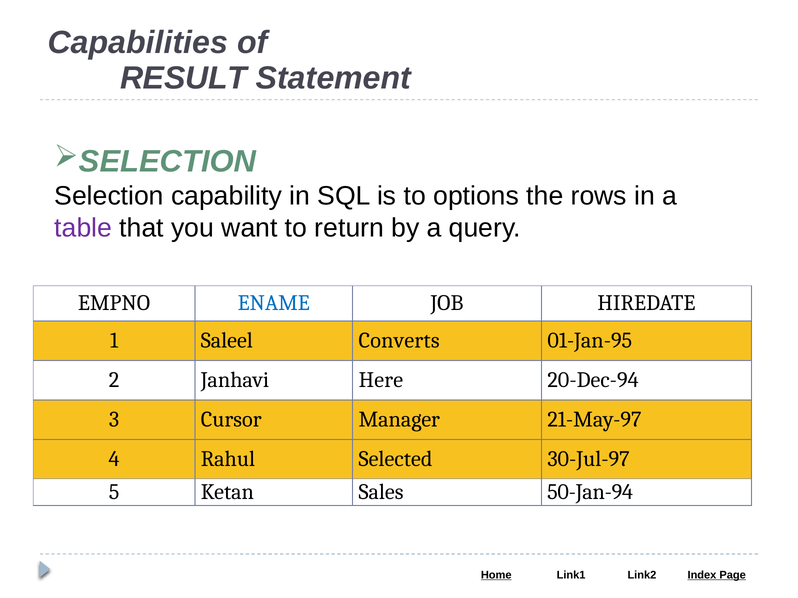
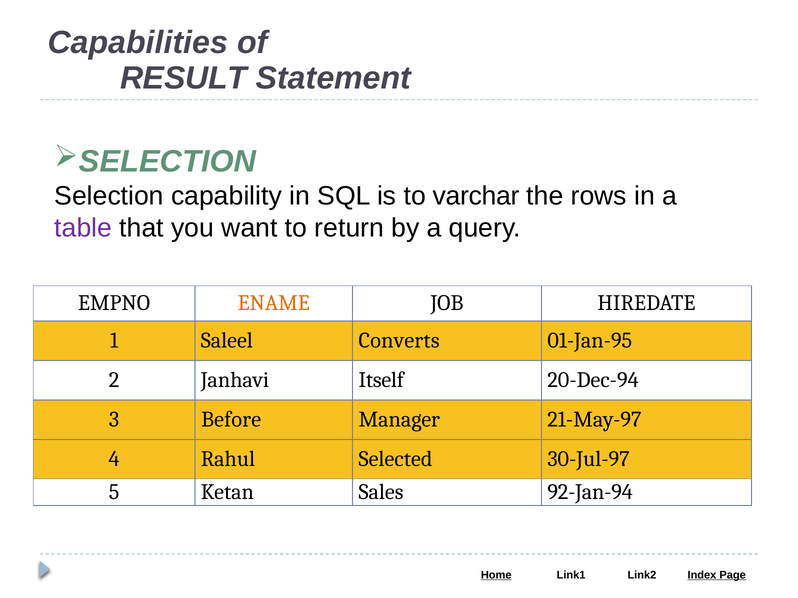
options: options -> varchar (476, 196)
ENAME colour: blue -> orange (274, 303)
Here: Here -> Itself (381, 380)
Cursor: Cursor -> Before (231, 420)
50-Jan-94: 50-Jan-94 -> 92-Jan-94 (590, 492)
